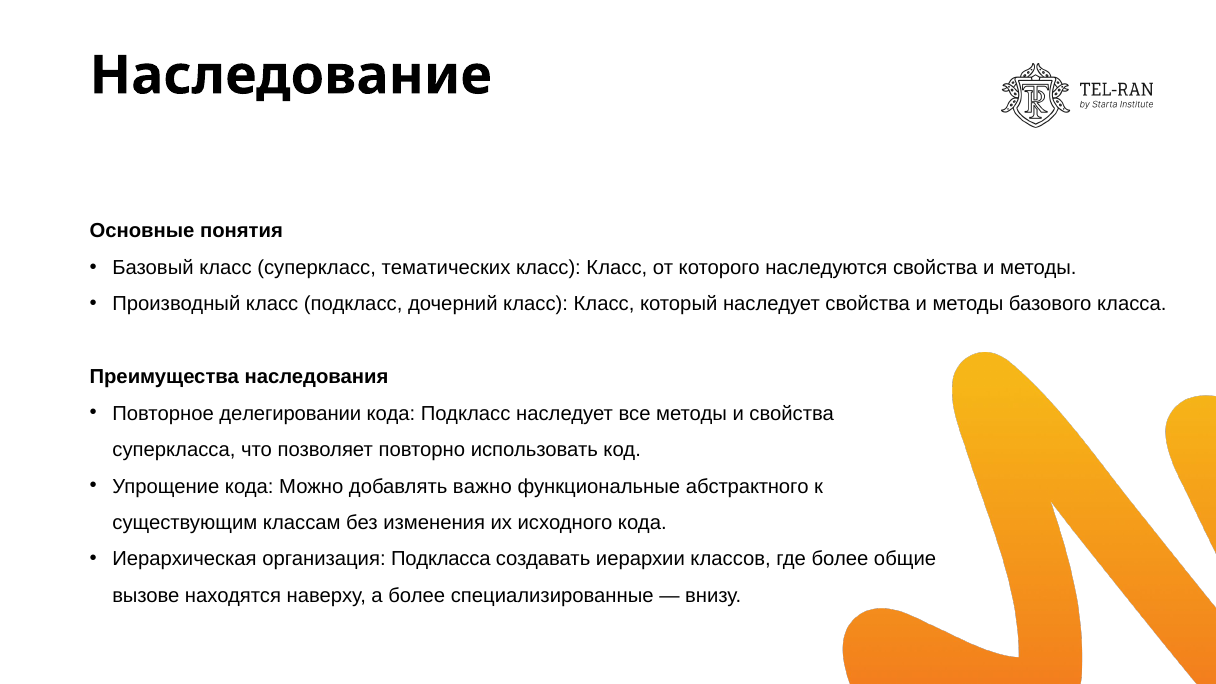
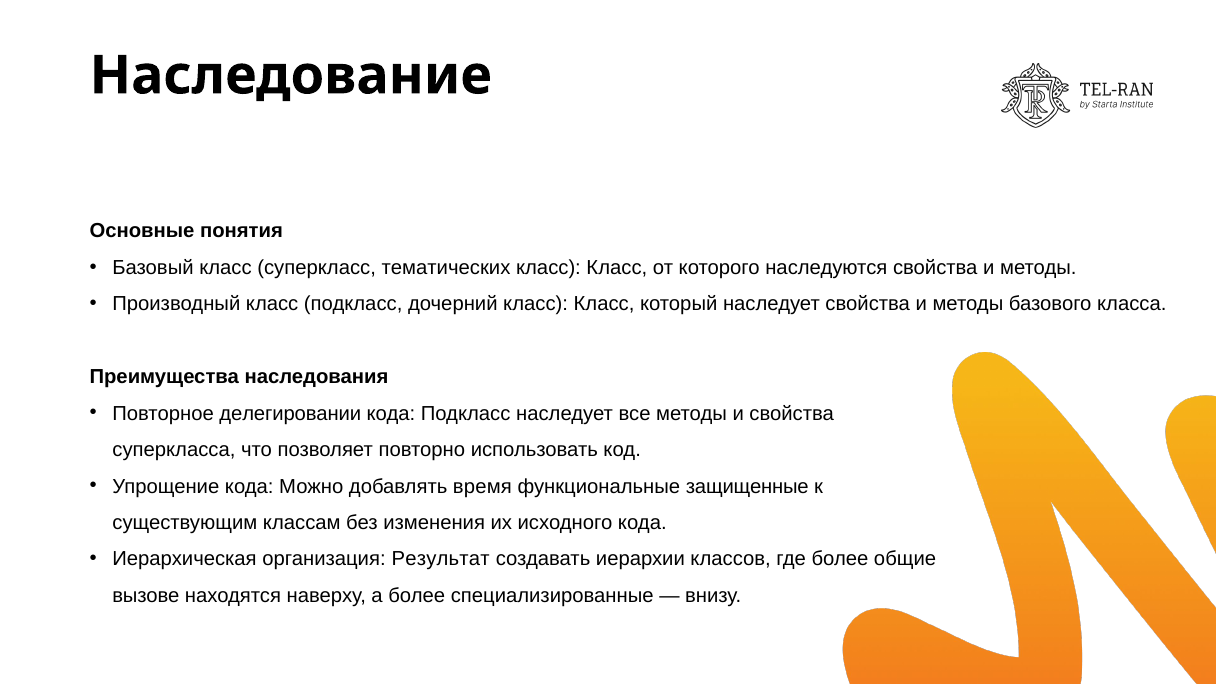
важно: важно -> время (482, 486)
абстрактного: абстрактного -> защищенные (747, 486)
Подкласса: Подкласса -> Результат (441, 559)
